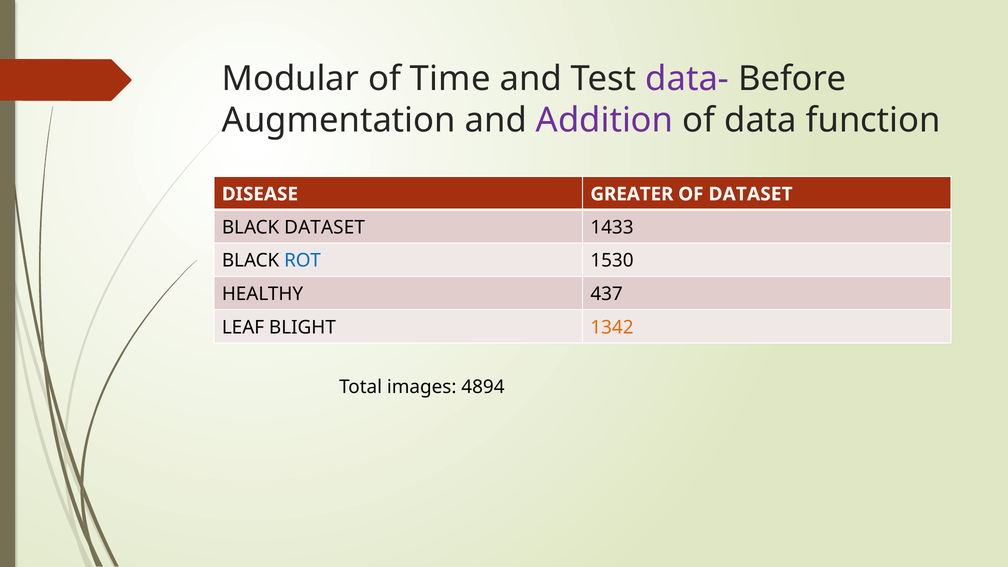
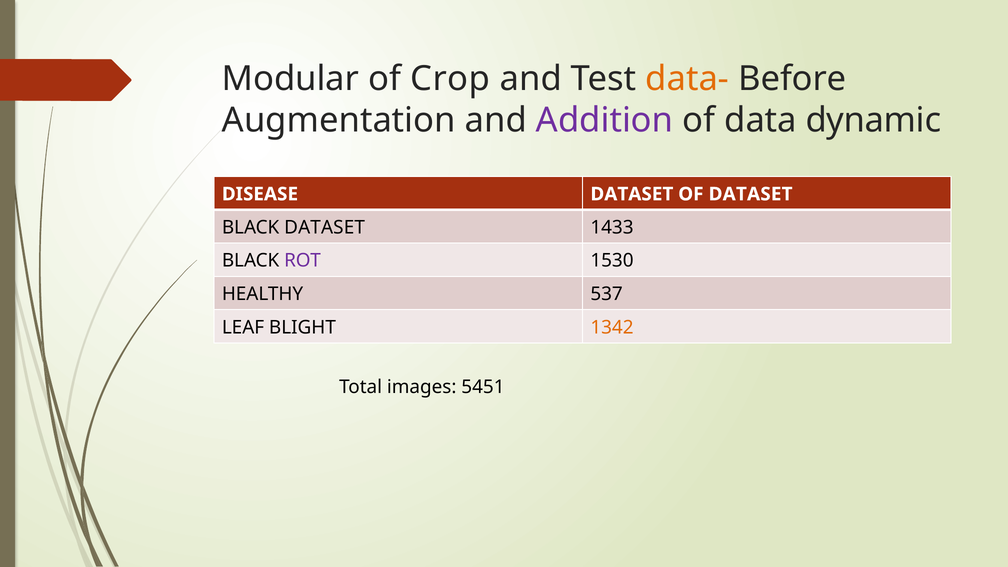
Time: Time -> Crop (450, 79)
data- colour: purple -> orange (687, 79)
function: function -> dynamic (873, 120)
DISEASE GREATER: GREATER -> DATASET (632, 194)
ROT colour: blue -> purple (303, 261)
437: 437 -> 537 (607, 294)
4894: 4894 -> 5451 (483, 387)
